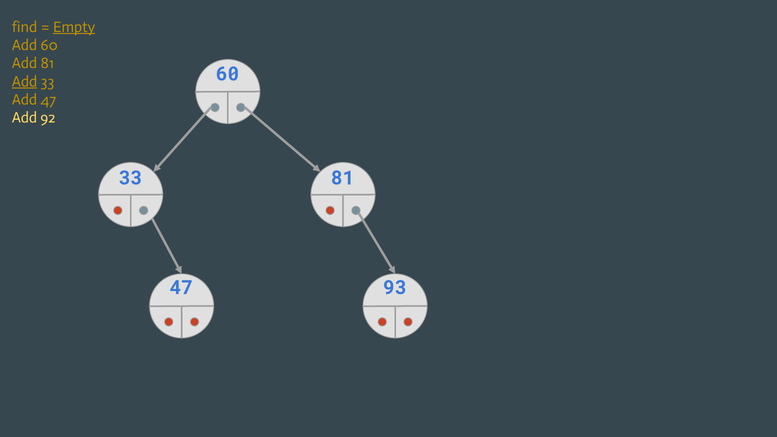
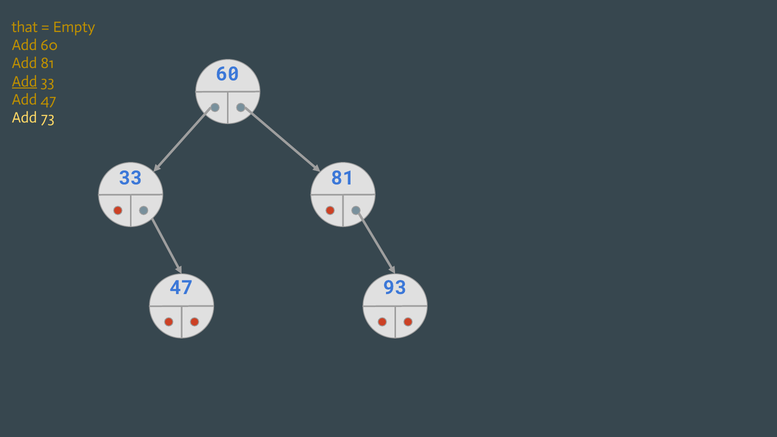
find: find -> that (25, 27)
Empty underline: present -> none (74, 27)
92: 92 -> 73 (48, 118)
